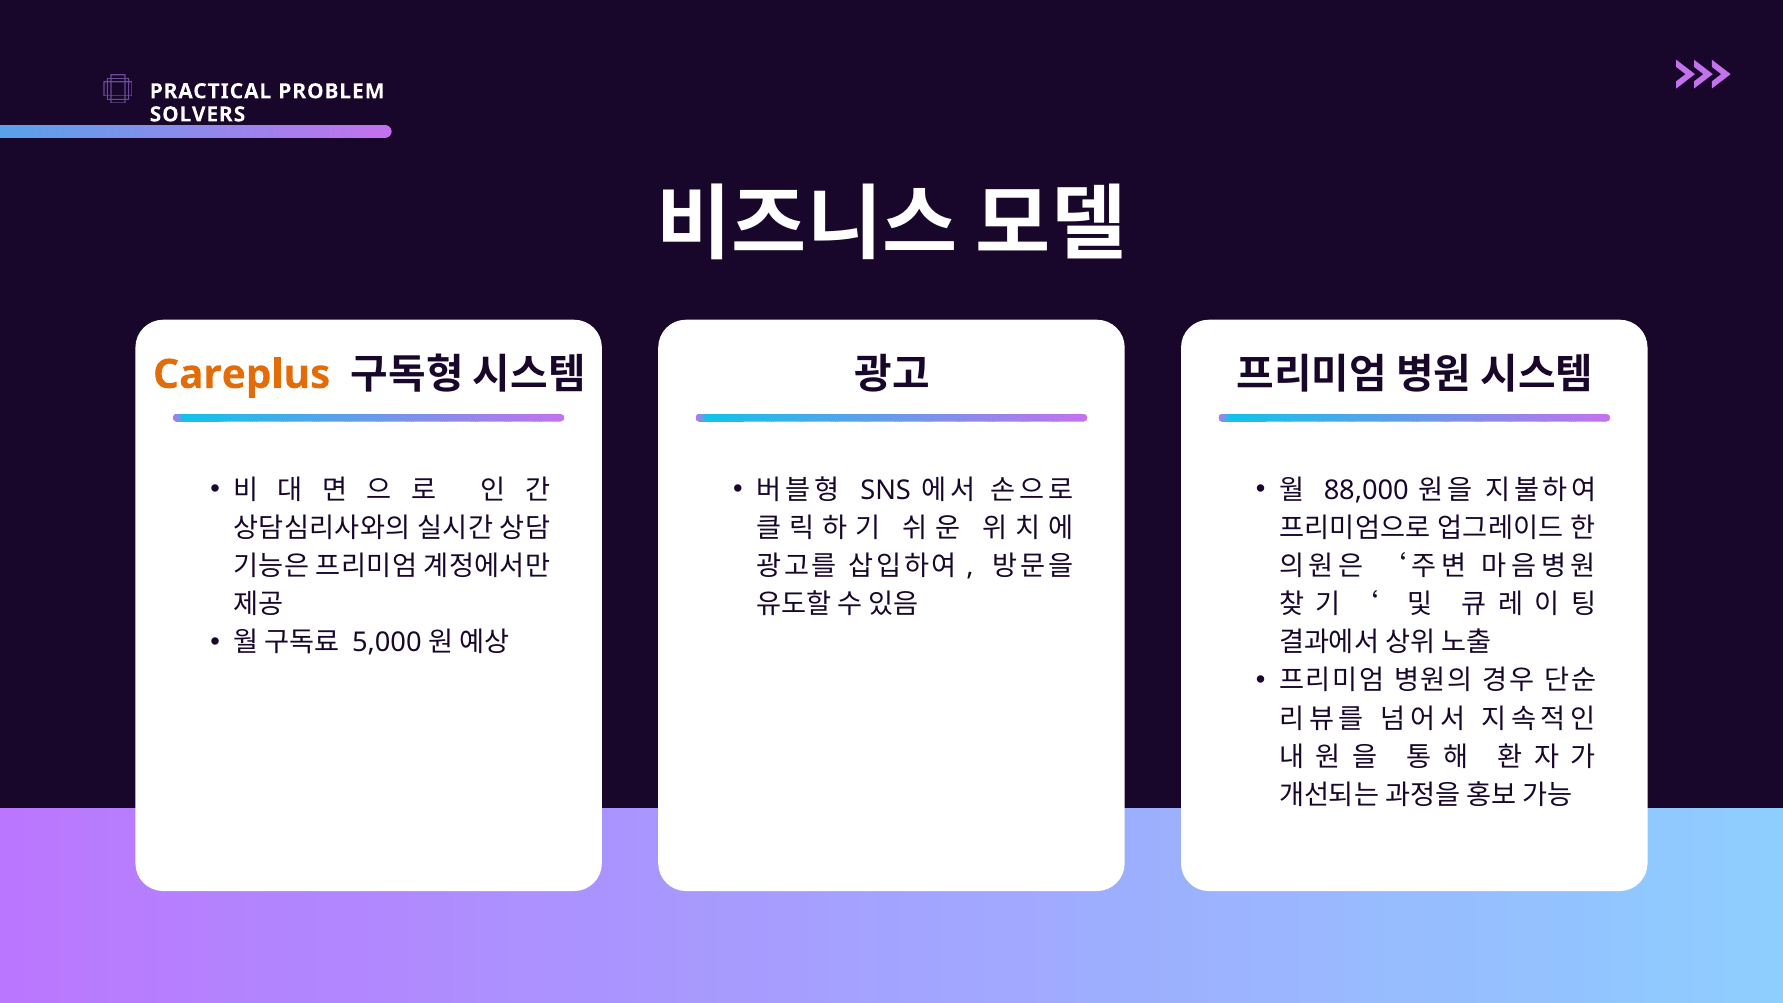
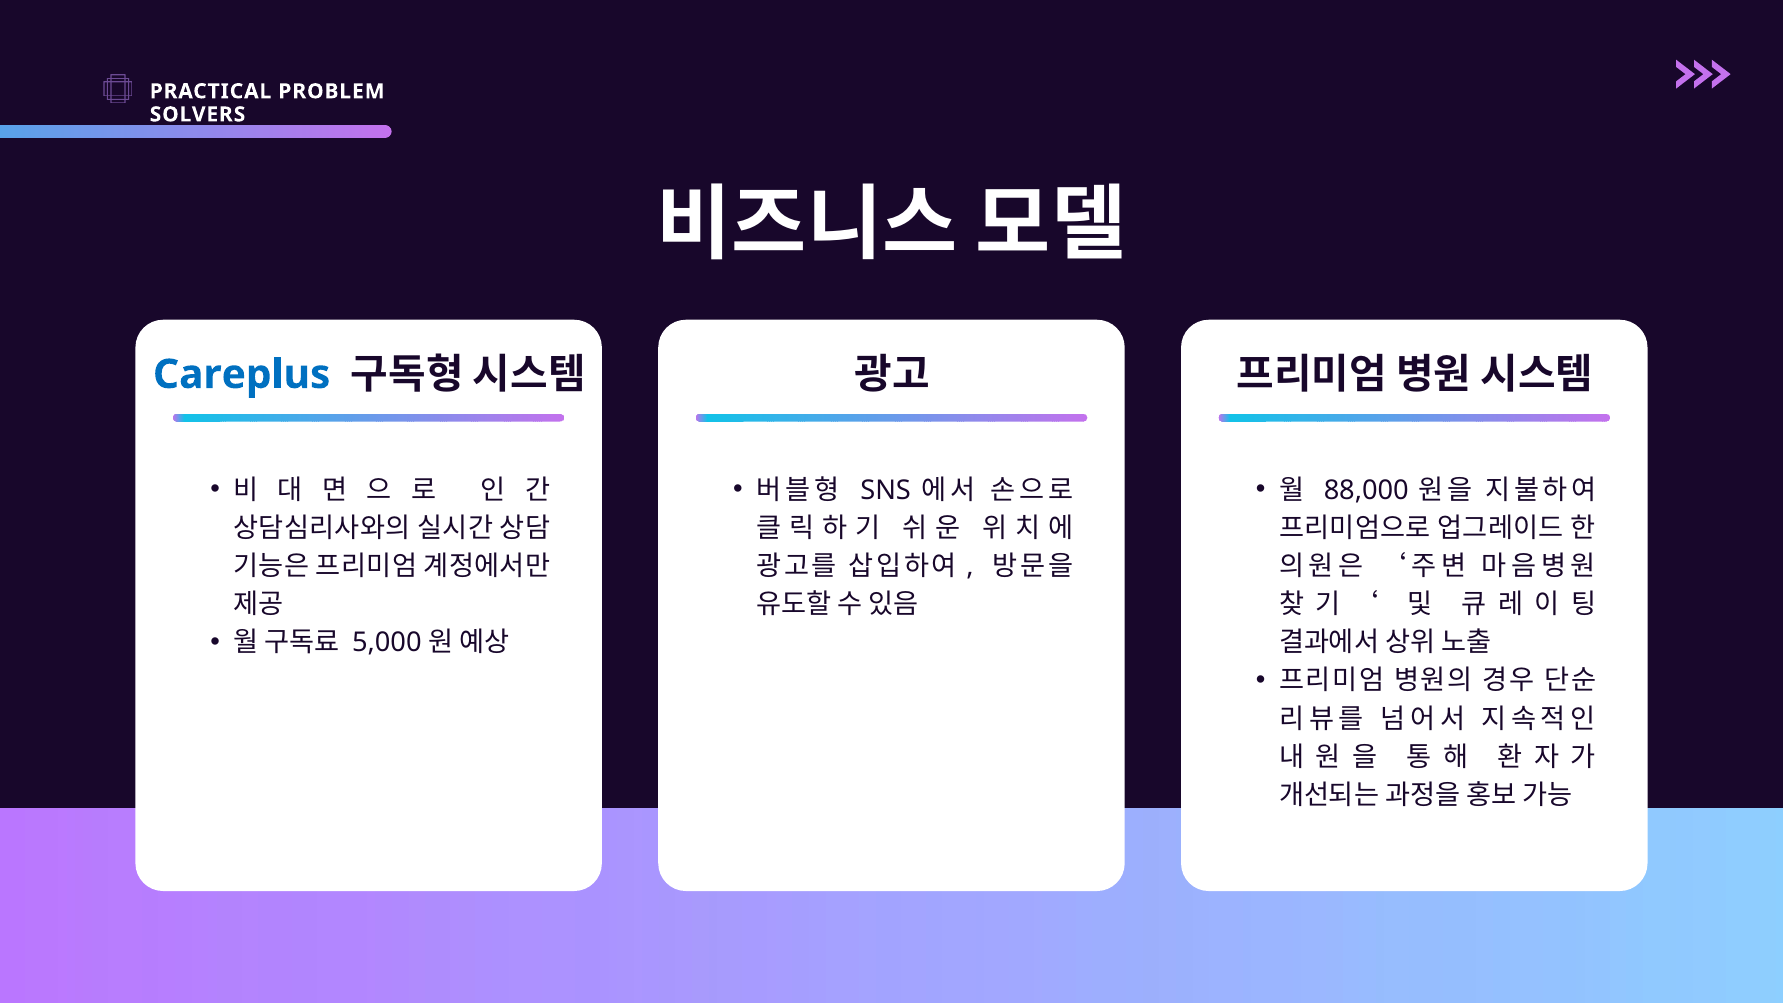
Careplus colour: orange -> blue (242, 374)
